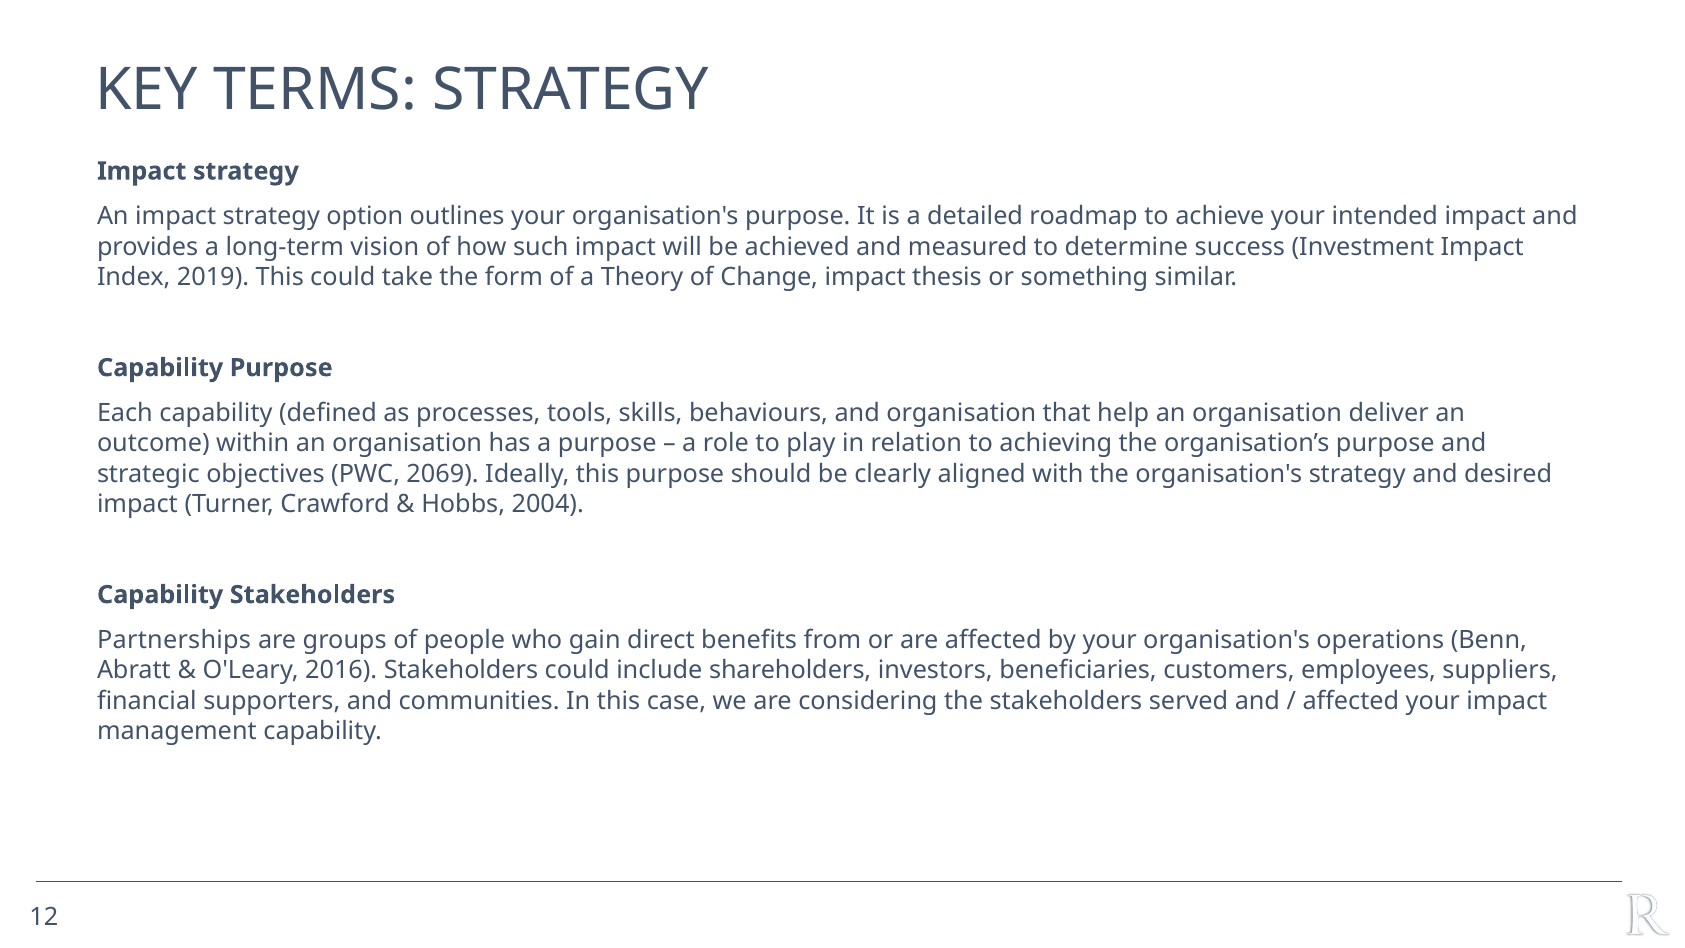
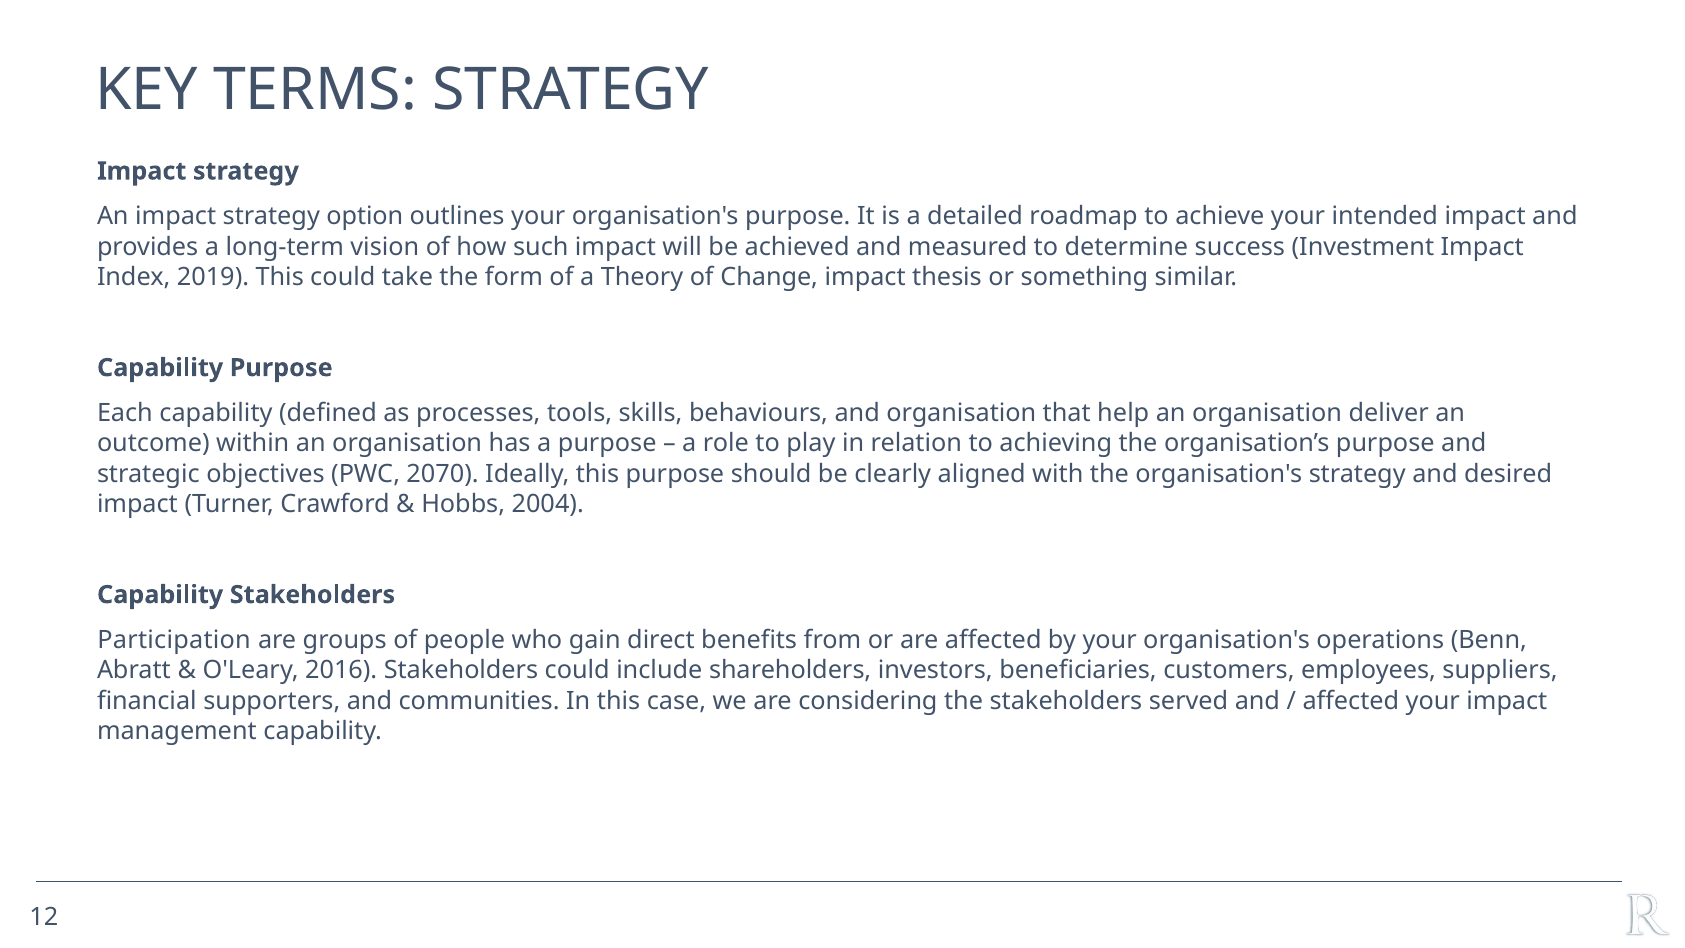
2069: 2069 -> 2070 (443, 474)
Partnerships: Partnerships -> Participation (174, 640)
